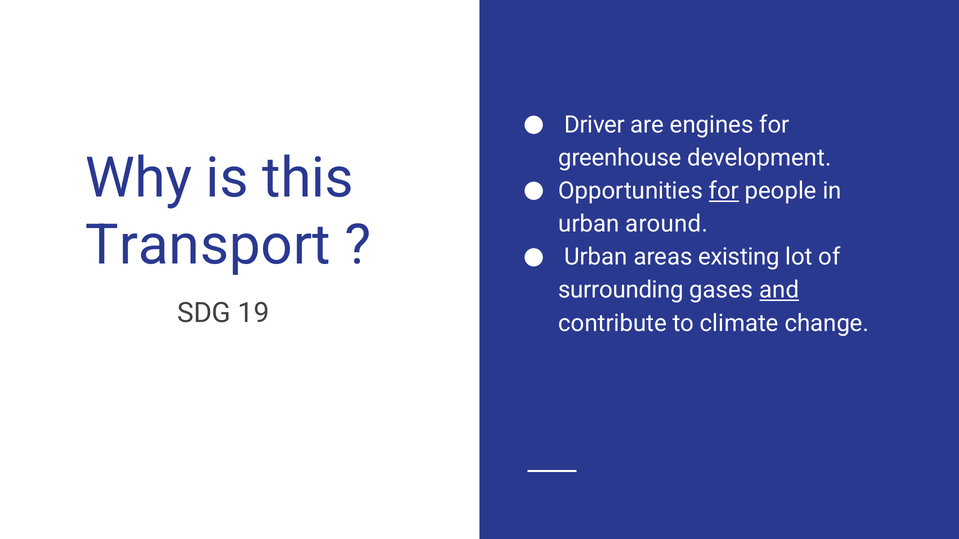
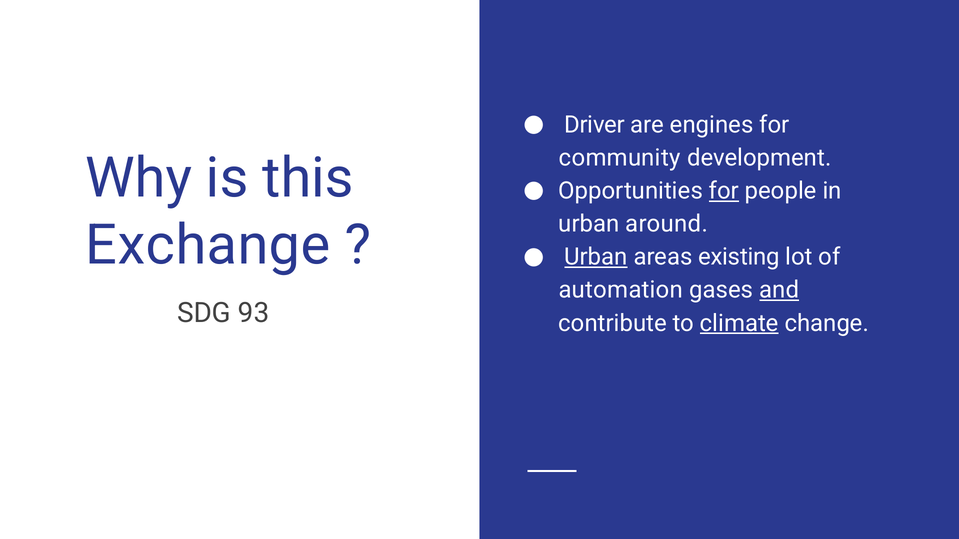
greenhouse: greenhouse -> community (620, 158)
Transport: Transport -> Exchange (208, 246)
Urban underline: none -> present (596, 257)
surrounding: surrounding -> automation (621, 290)
19: 19 -> 93 (254, 313)
climate underline: none -> present (739, 323)
